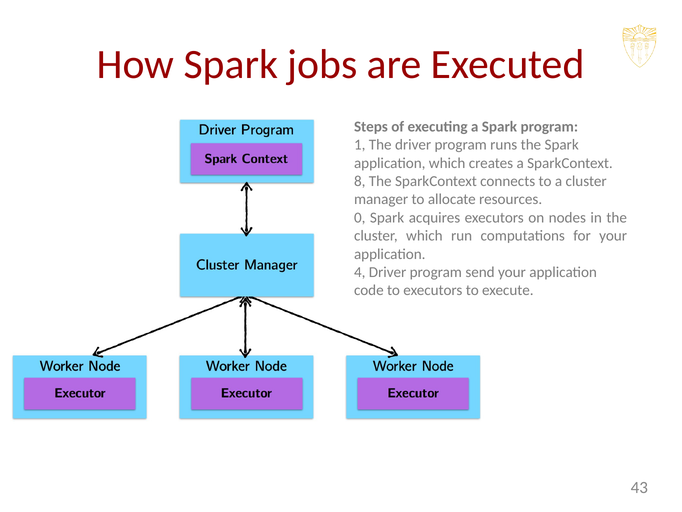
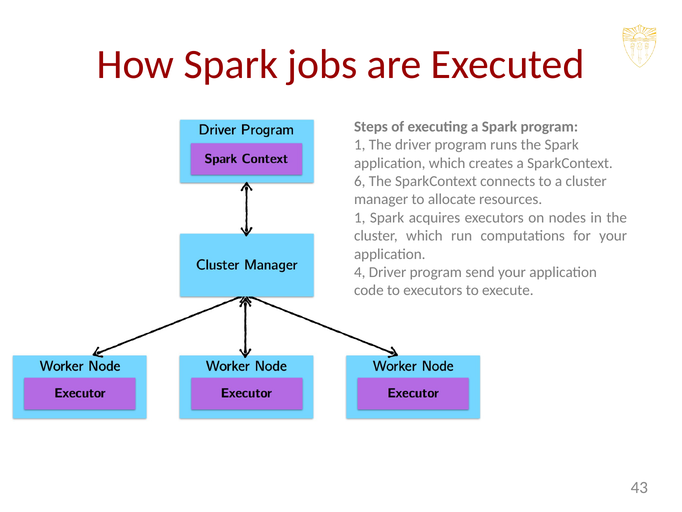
8: 8 -> 6 (360, 181)
0: 0 -> 1 (360, 217)
